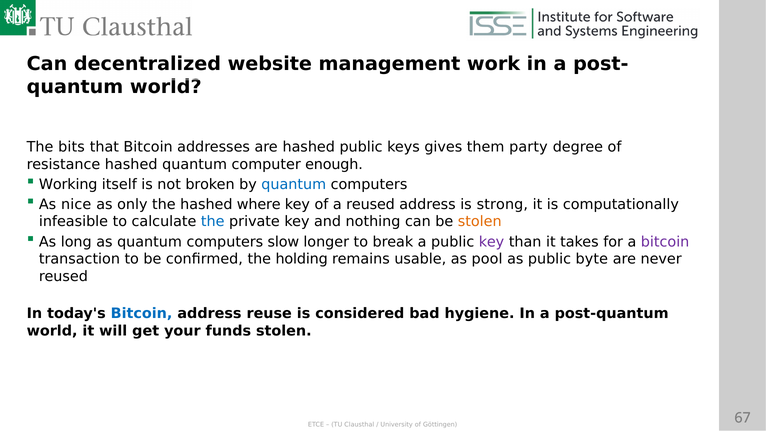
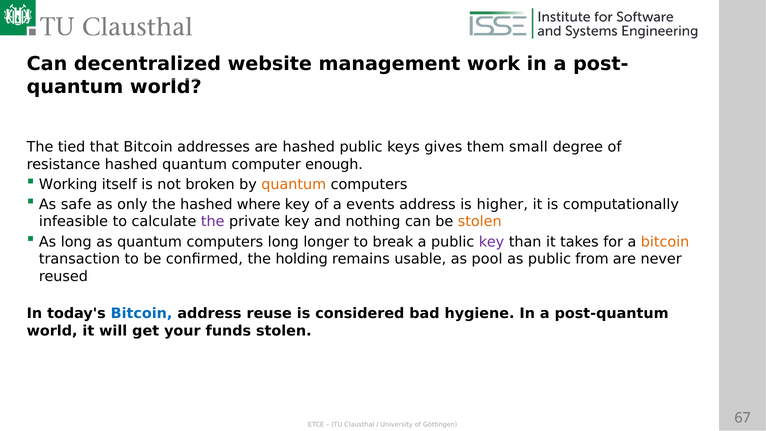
bits: bits -> tied (72, 147)
party: party -> small (528, 147)
quantum colour: blue -> orange (294, 184)
nice: nice -> safe (76, 204)
a reused: reused -> events (370, 204)
strong: strong -> higher (502, 204)
the colour: blue -> purple (213, 222)
computers slow: slow -> long (283, 242)
bitcoin colour: purple -> orange (665, 242)
byte: byte -> from (592, 259)
